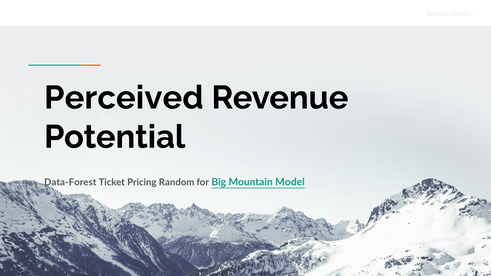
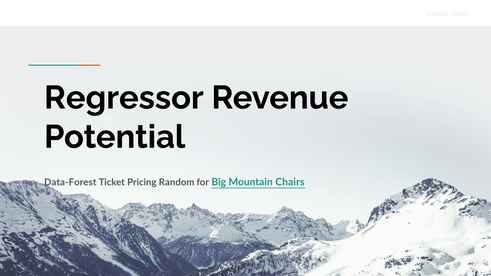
Perceived: Perceived -> Regressor (124, 98)
Model: Model -> Chairs (290, 182)
